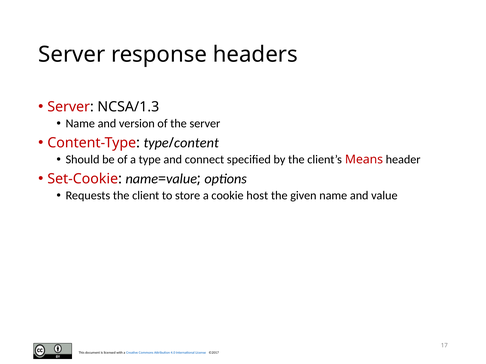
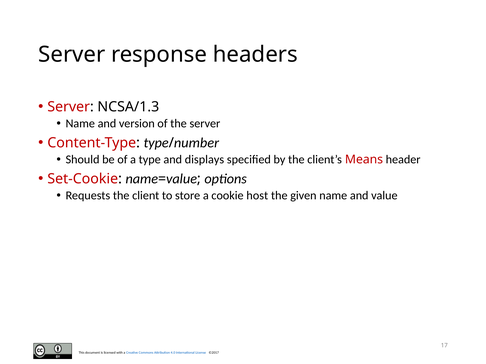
content: content -> number (197, 143)
connect: connect -> displays (204, 160)
